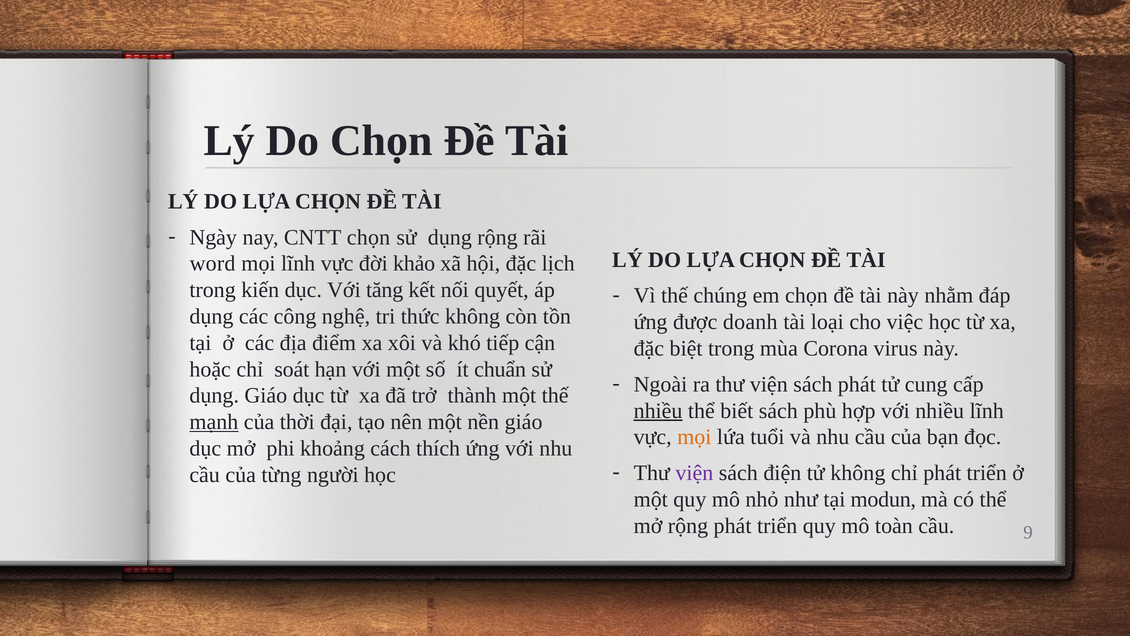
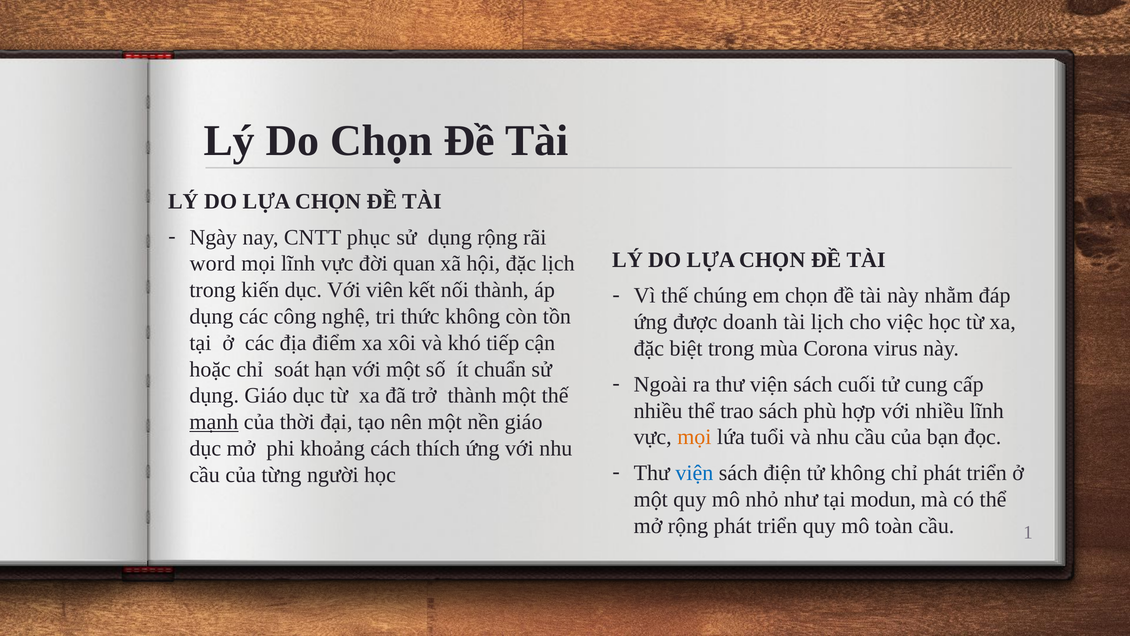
CNTT chọn: chọn -> phục (369, 237)
khảo: khảo -> quan (414, 264)
tăng: tăng -> viên (385, 290)
nối quyết: quyết -> thành (502, 290)
tài loại: loại -> lịch (827, 322)
sách phát: phát -> cuối (857, 384)
nhiều underline: present -> none (658, 411)
biết: biết -> trao (737, 411)
viện colour: purple -> blue (694, 473)
9: 9 -> 1 (1028, 532)
